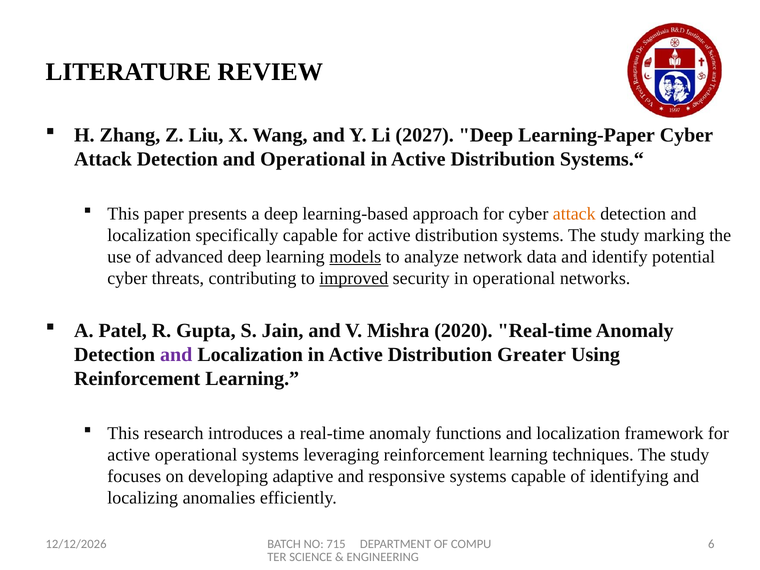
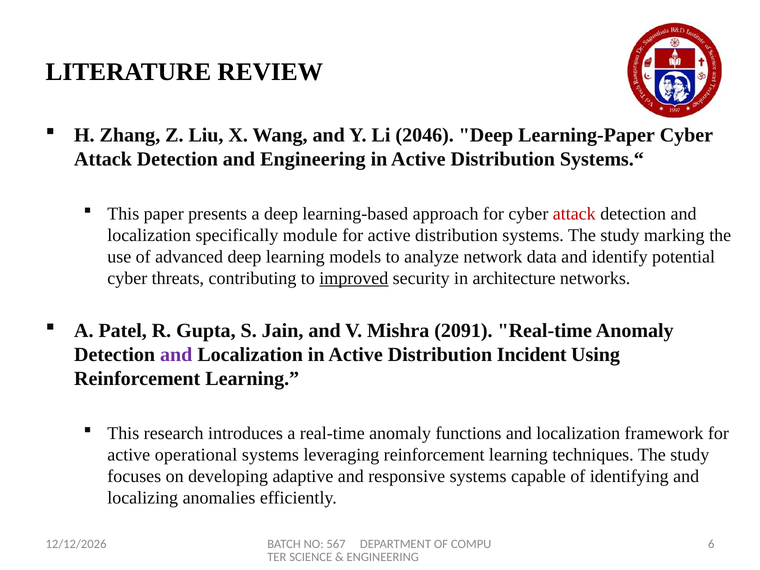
2027: 2027 -> 2046 (425, 135)
and Operational: Operational -> Engineering (313, 159)
attack colour: orange -> red (574, 214)
specifically capable: capable -> module (310, 235)
models underline: present -> none (355, 257)
in operational: operational -> architecture (514, 278)
2020: 2020 -> 2091 (463, 331)
Greater: Greater -> Incident (532, 355)
715: 715 -> 567 (336, 544)
